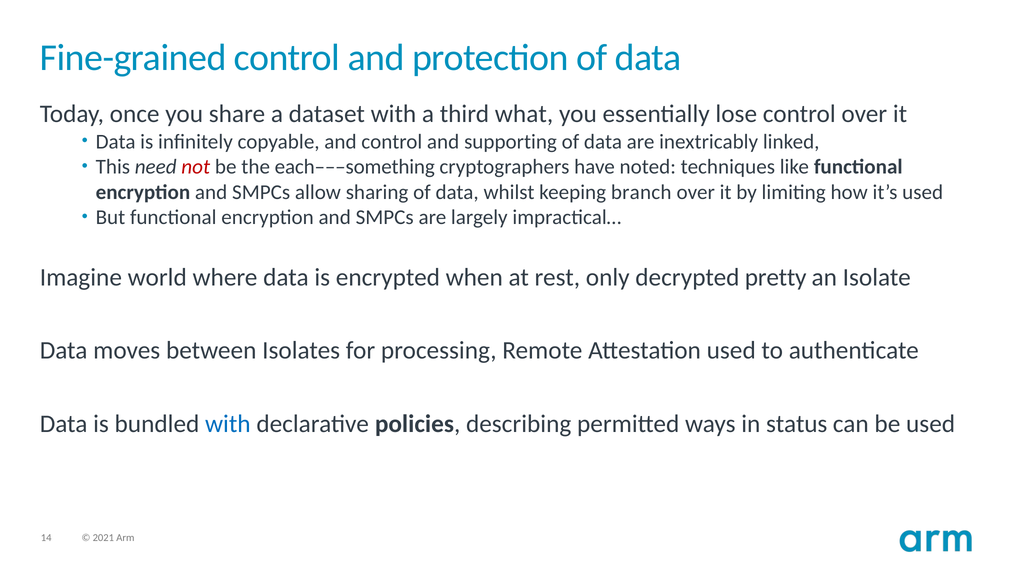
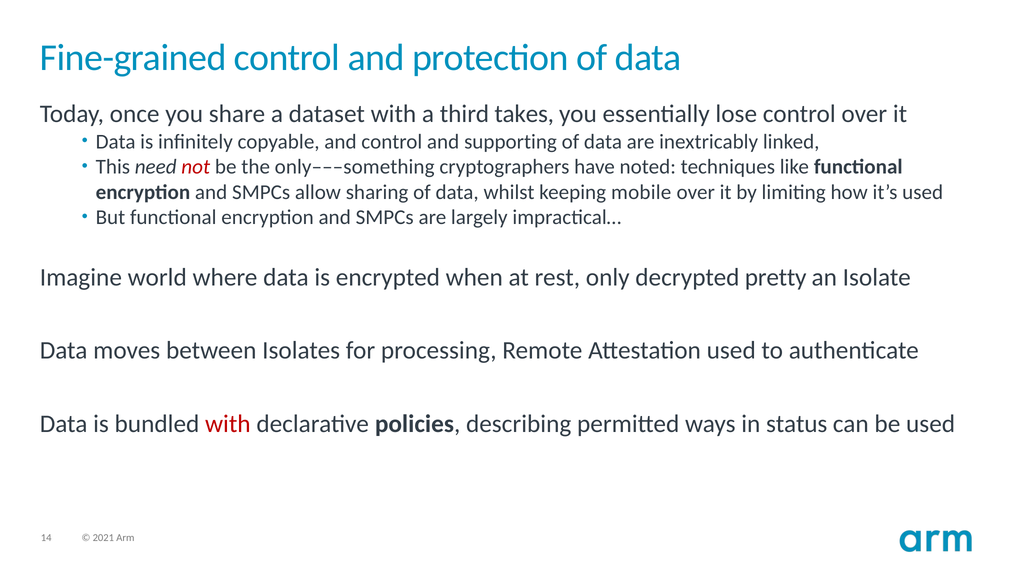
what: what -> takes (524, 114)
each–––something: each–––something -> only–––something (355, 167)
branch: branch -> mobile (641, 192)
with colour: blue -> red (228, 424)
